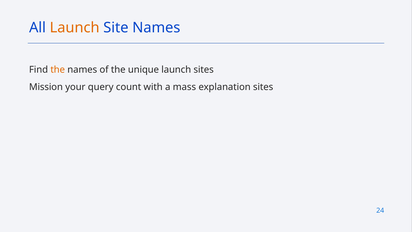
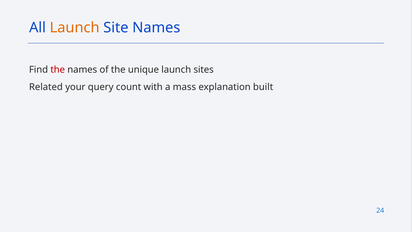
the colour: orange -> red (58, 70)
Mission: Mission -> Related (46, 87)
explanation sites: sites -> built (263, 87)
